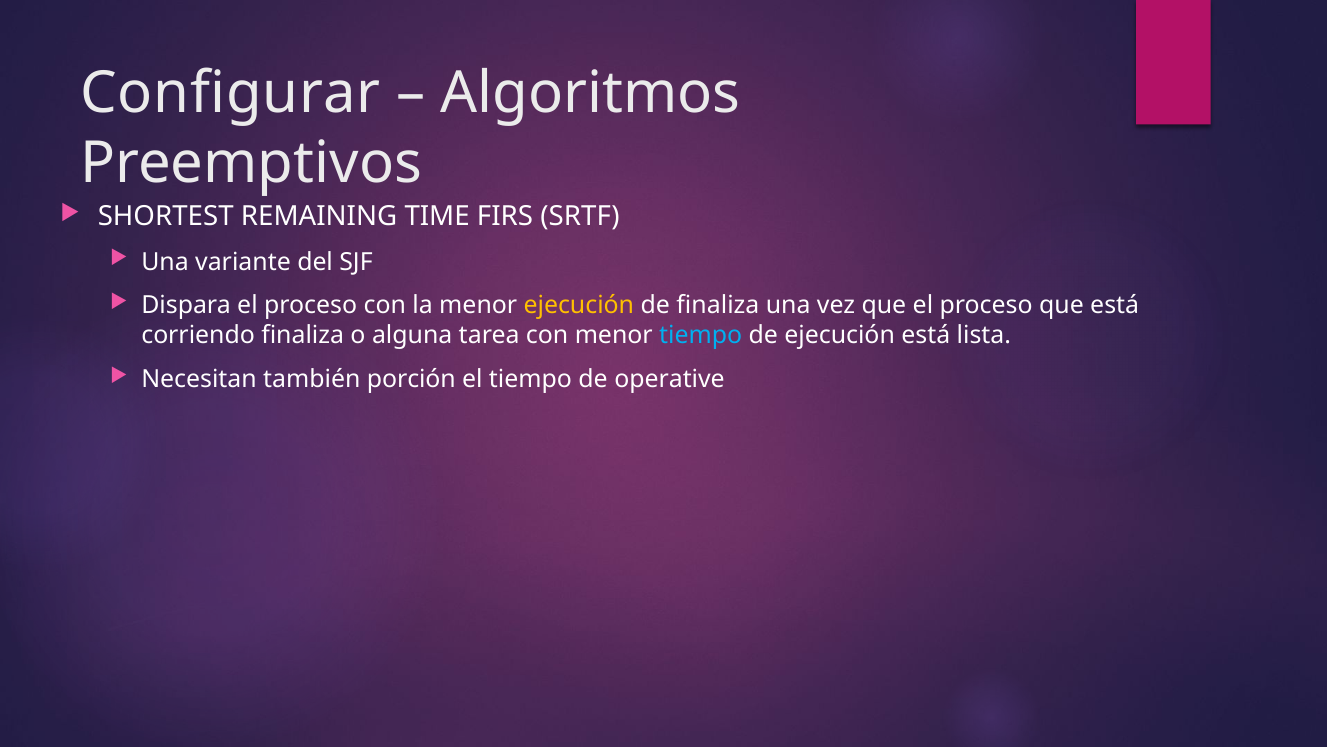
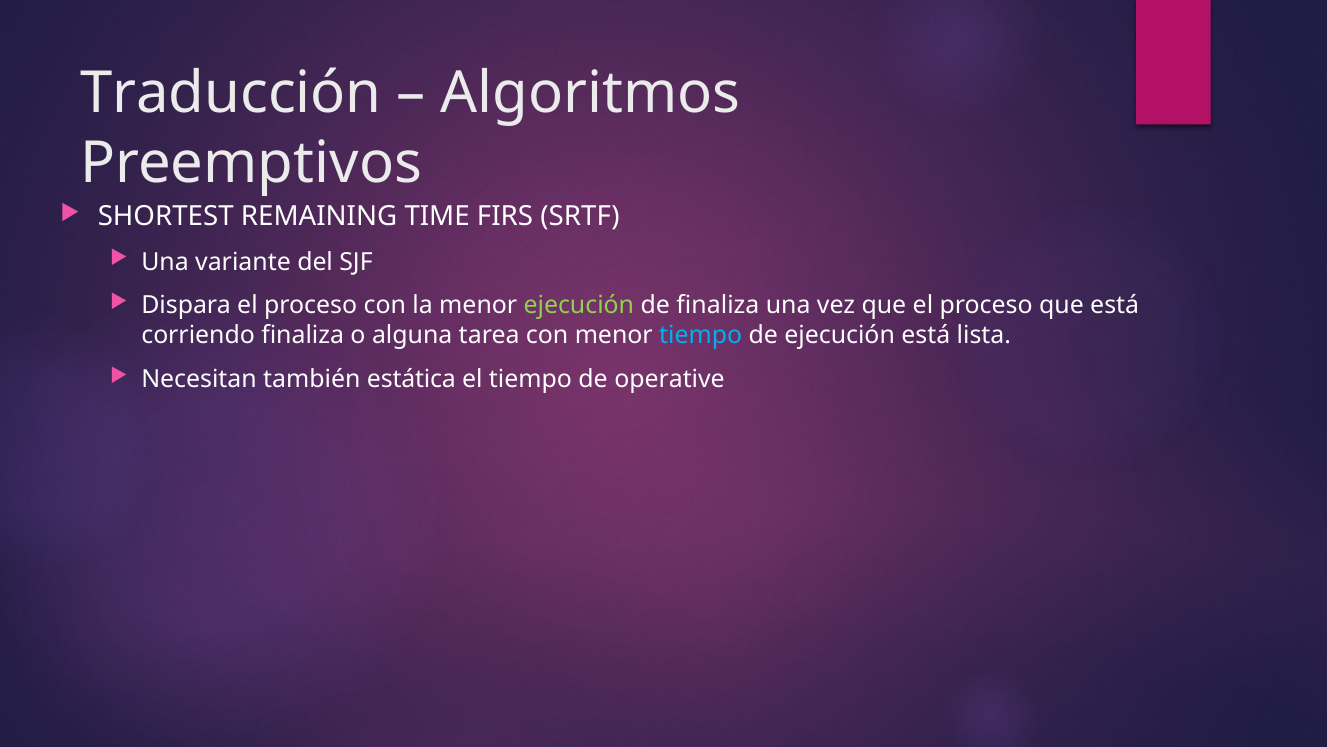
Configurar: Configurar -> Traducción (231, 93)
ejecución colour: yellow -> light green (579, 305)
porción: porción -> estática (411, 379)
